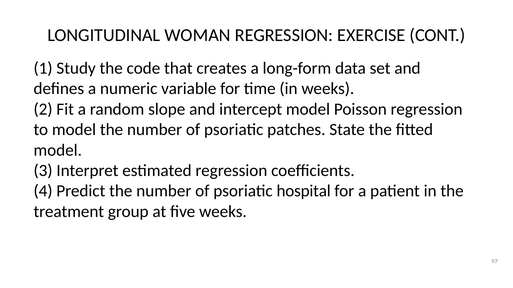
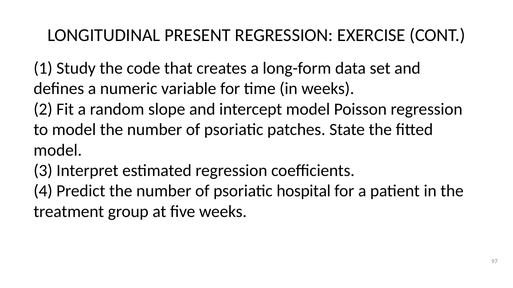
WOMAN: WOMAN -> PRESENT (198, 35)
